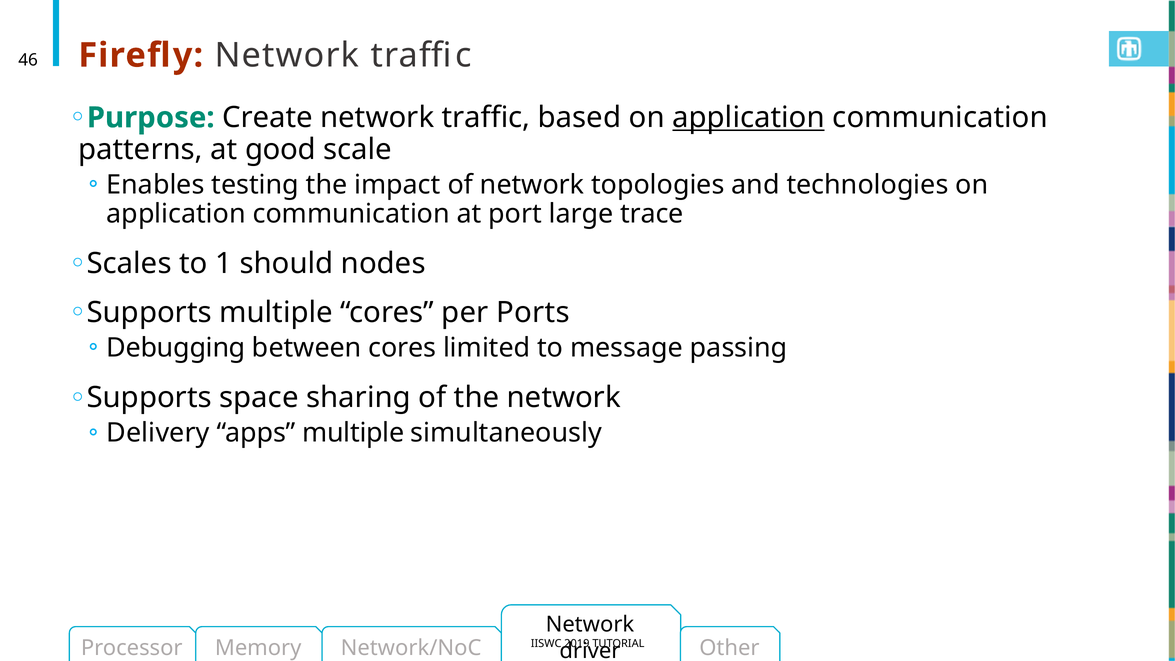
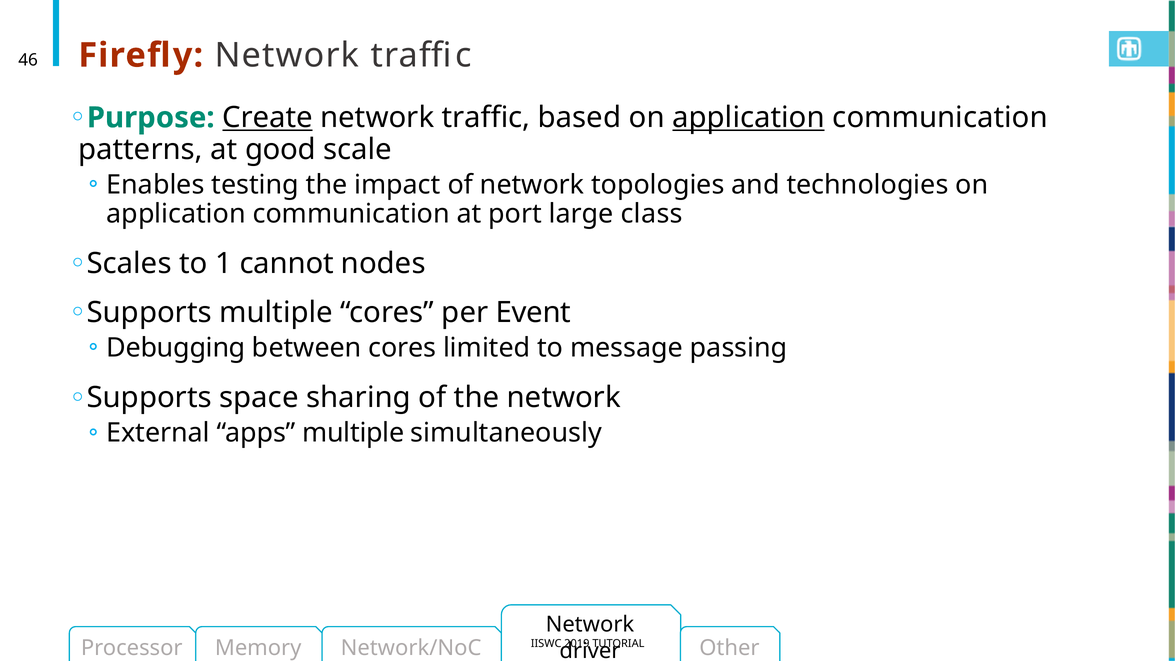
Create underline: none -> present (268, 118)
trace: trace -> class (652, 214)
should: should -> cannot (287, 264)
Ports: Ports -> Event (533, 312)
Delivery: Delivery -> External (158, 433)
